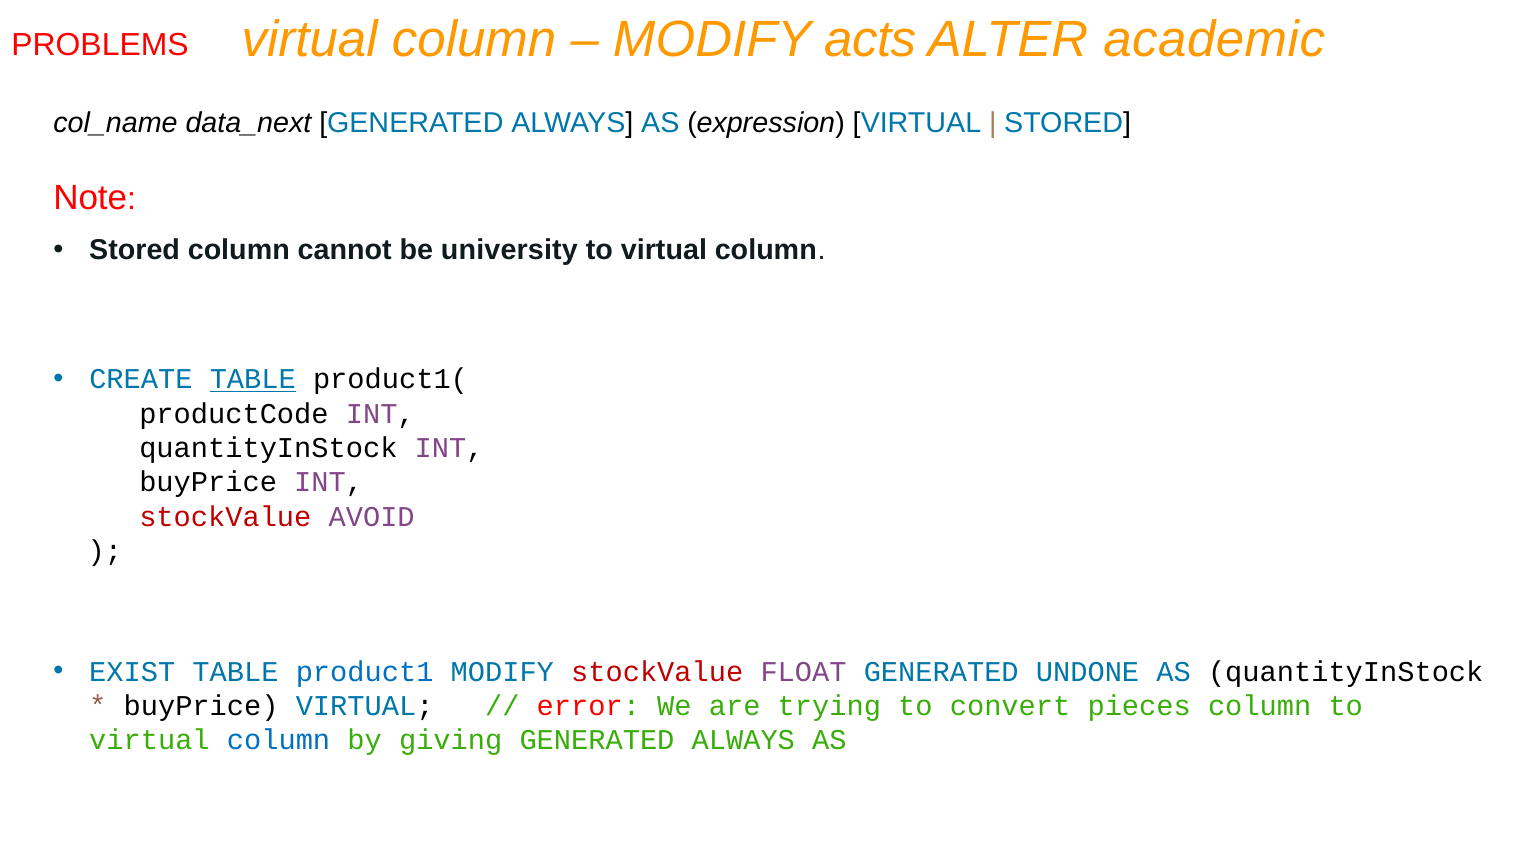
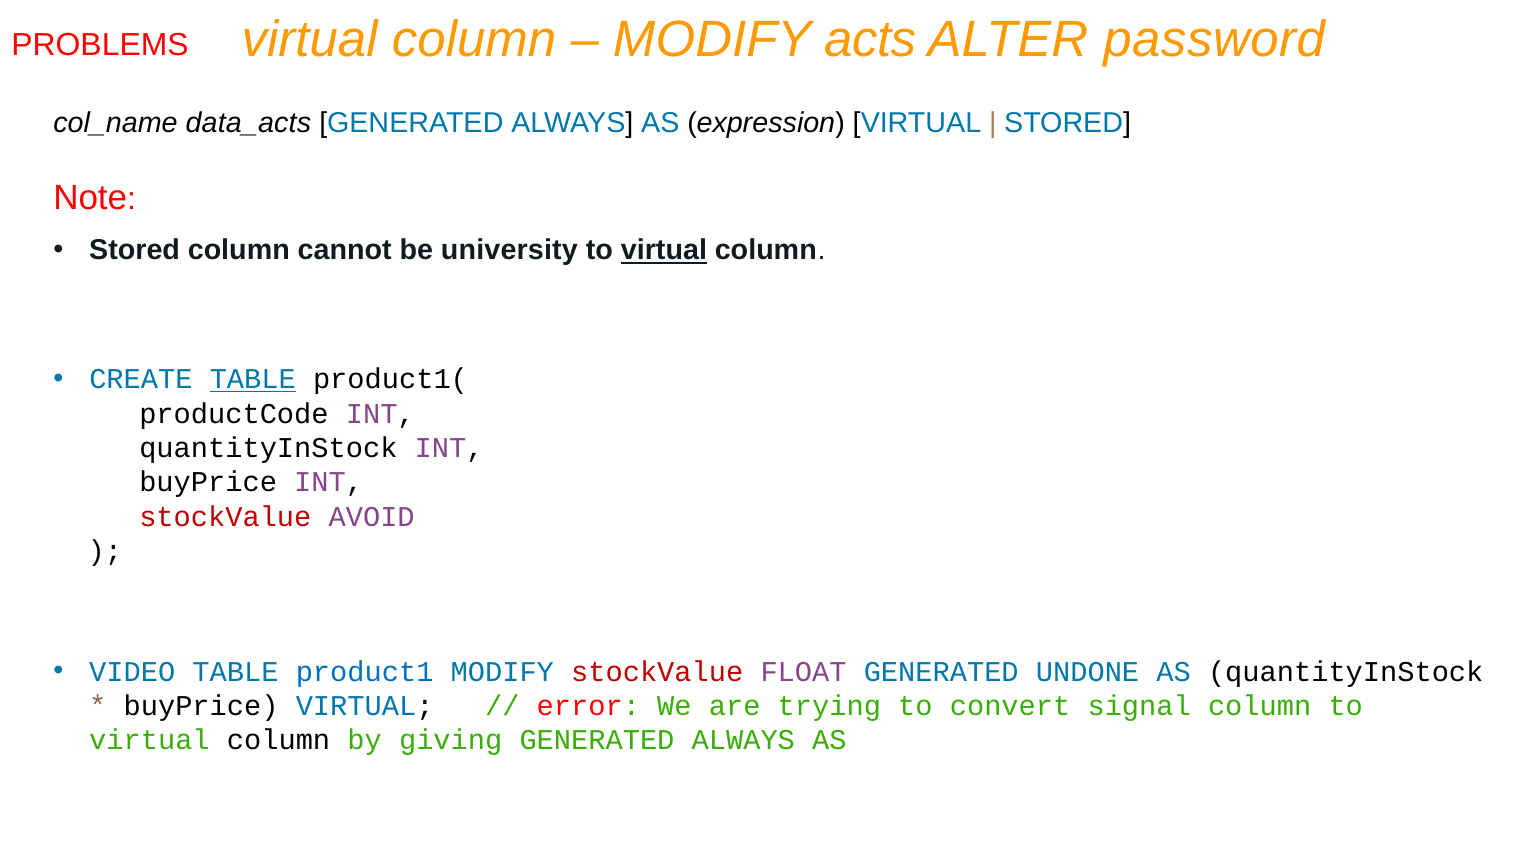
academic: academic -> password (1214, 40)
data_next: data_next -> data_acts (248, 123)
virtual underline: none -> present (664, 251)
EXIST: EXIST -> VIDEO (132, 672)
pieces: pieces -> signal (1139, 707)
column colour: blue -> black (279, 741)
